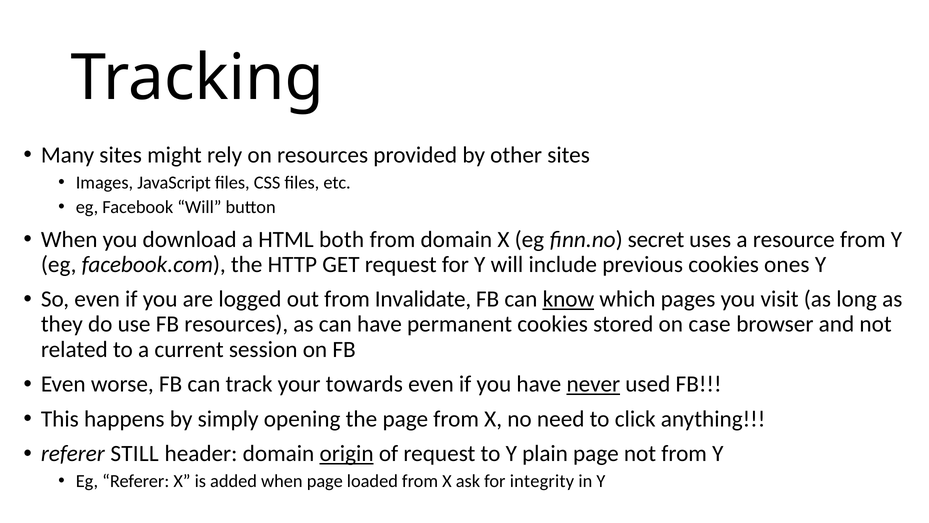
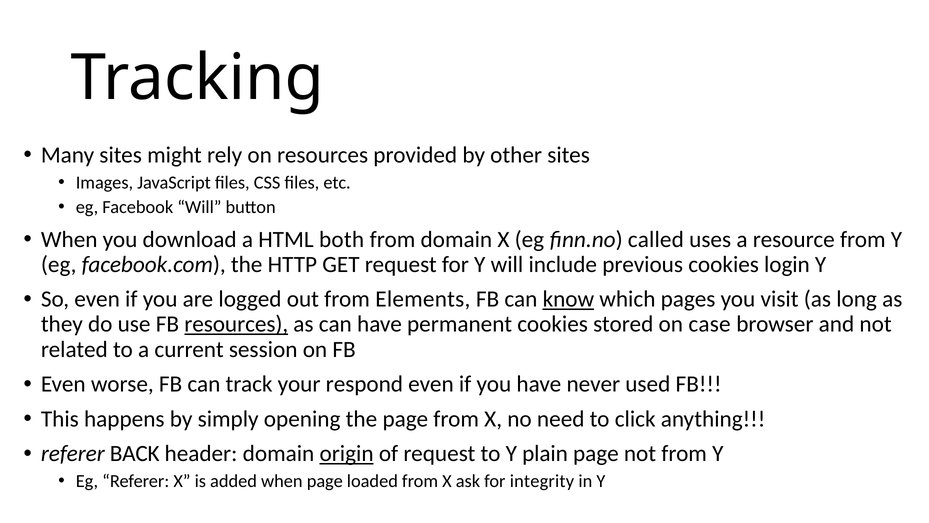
secret: secret -> called (656, 239)
ones: ones -> login (787, 264)
Invalidate: Invalidate -> Elements (423, 299)
resources underline: none -> present (236, 324)
towards: towards -> respond (364, 384)
never underline: present -> none (593, 384)
STILL: STILL -> BACK (135, 453)
